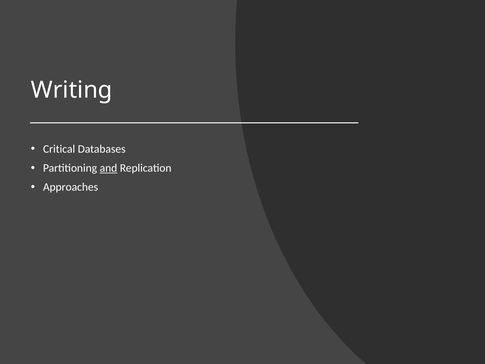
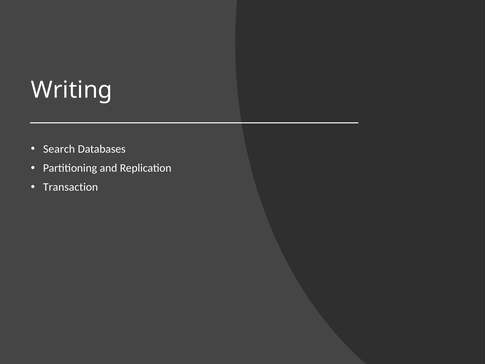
Critical: Critical -> Search (59, 149)
and underline: present -> none (108, 168)
Approaches: Approaches -> Transaction (71, 187)
